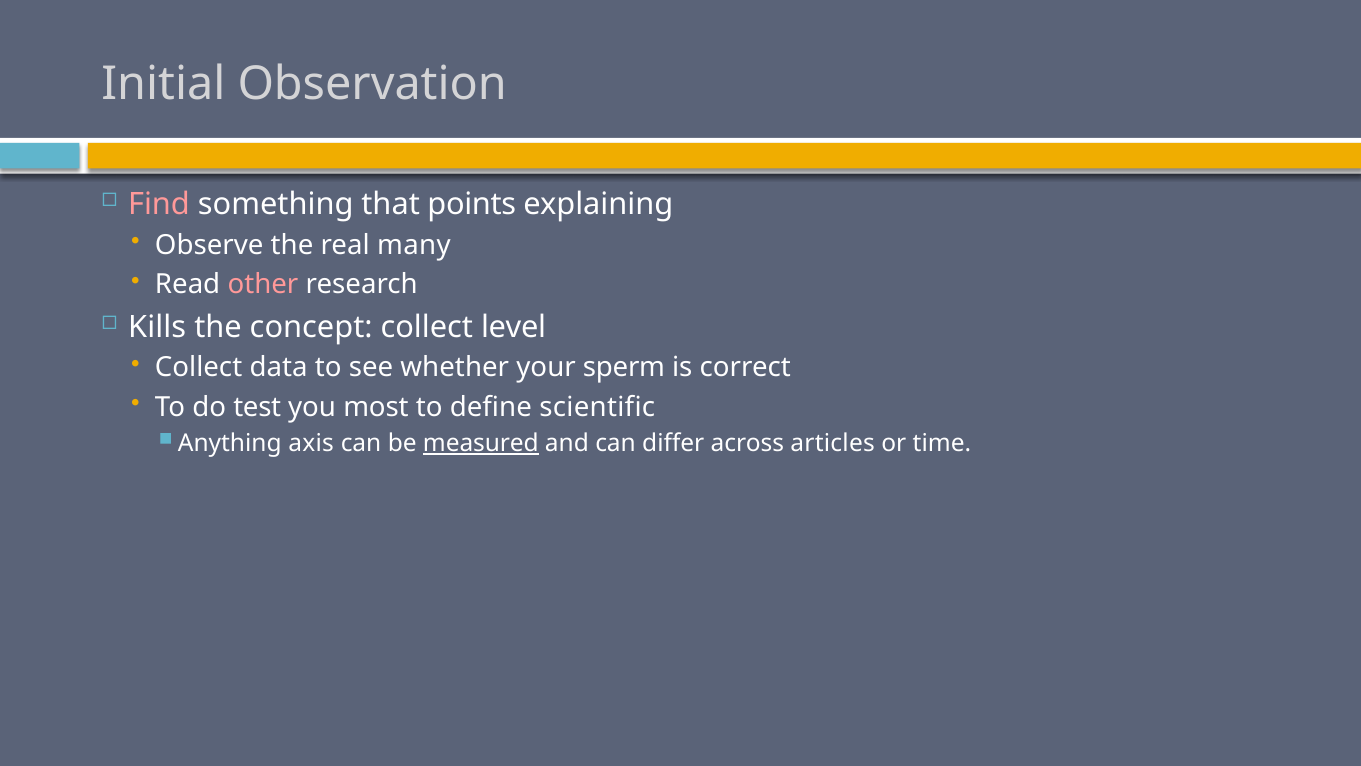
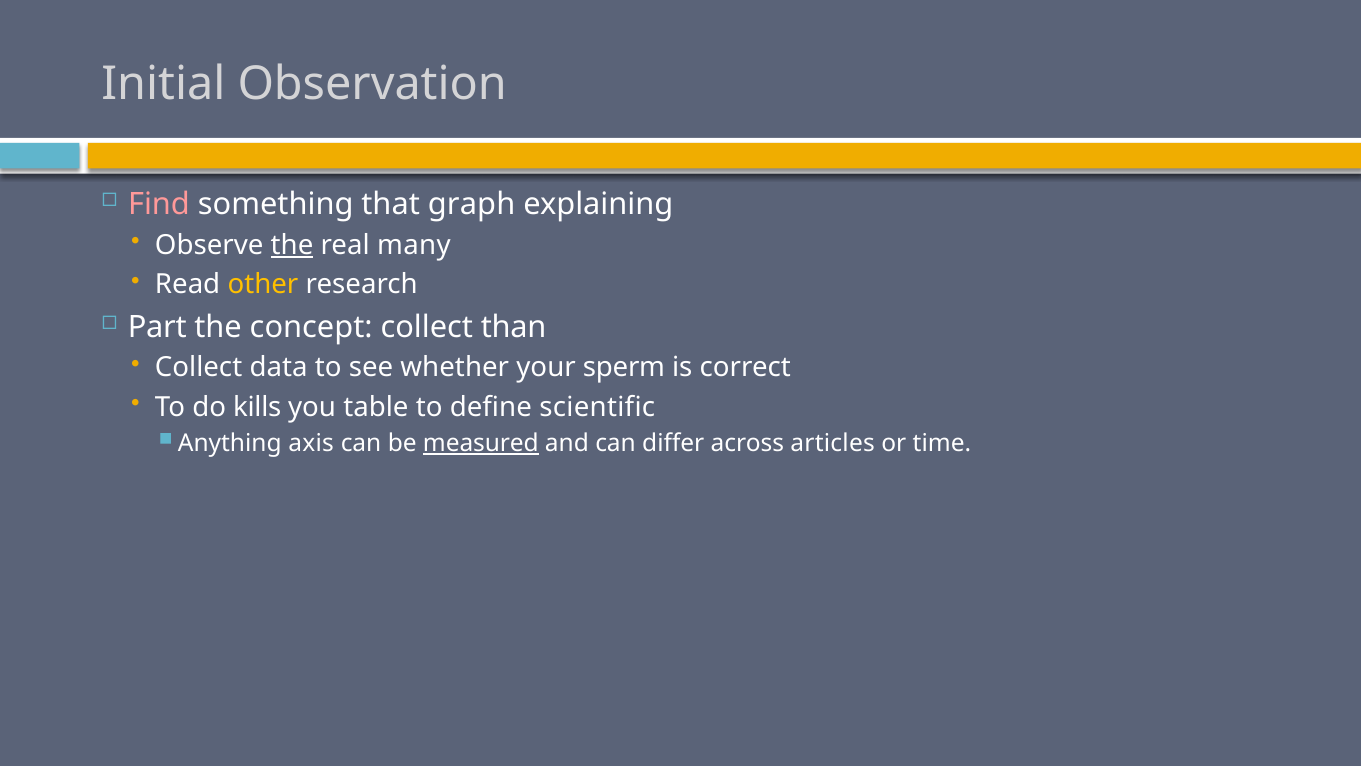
points: points -> graph (472, 204)
the underline: none -> present (292, 245)
other colour: pink -> yellow (263, 284)
Kills: Kills -> Part (157, 327)
level: level -> than (514, 327)
test: test -> kills (257, 407)
most: most -> table (376, 407)
